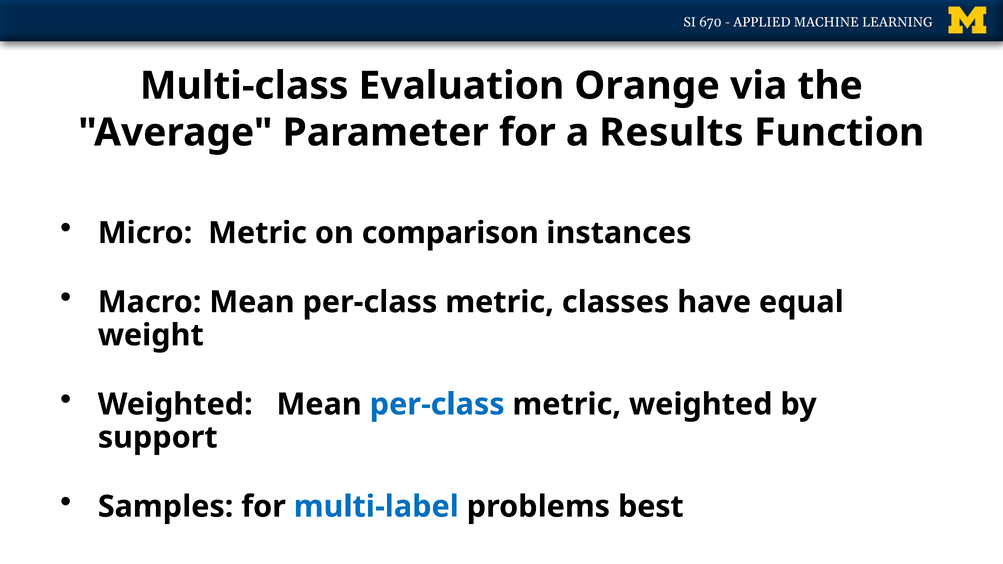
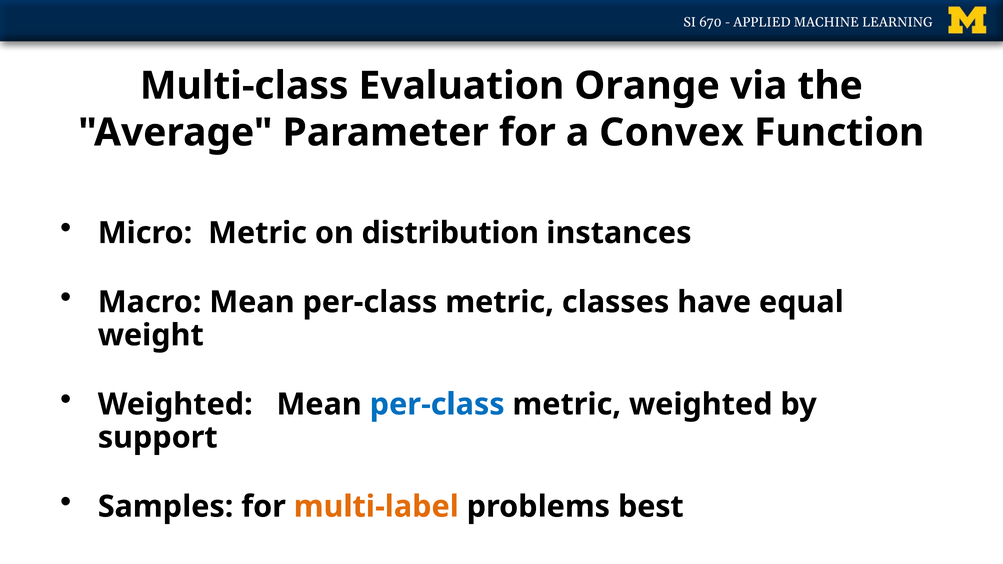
Results: Results -> Convex (671, 133)
comparison: comparison -> distribution (450, 233)
multi-label colour: blue -> orange (376, 507)
